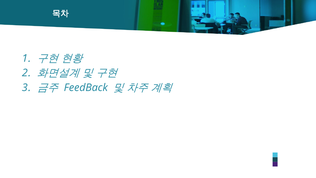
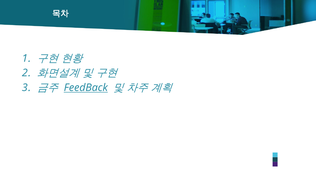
FeedBack underline: none -> present (86, 88)
